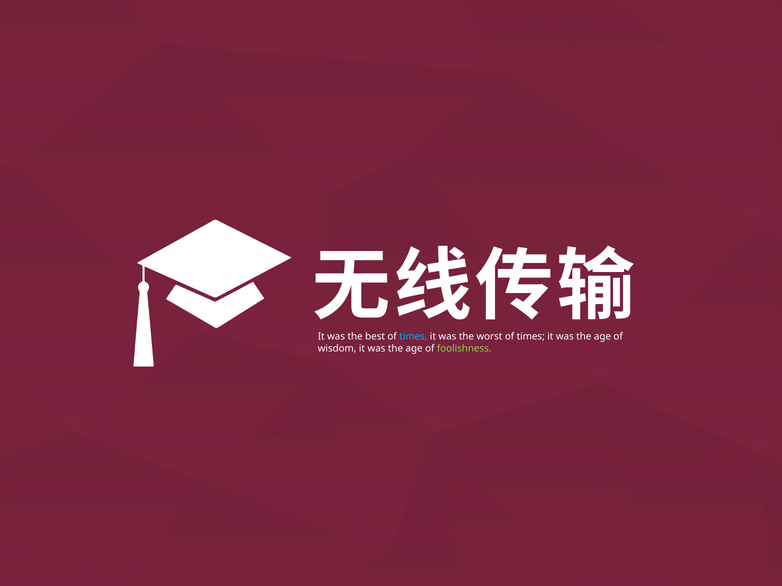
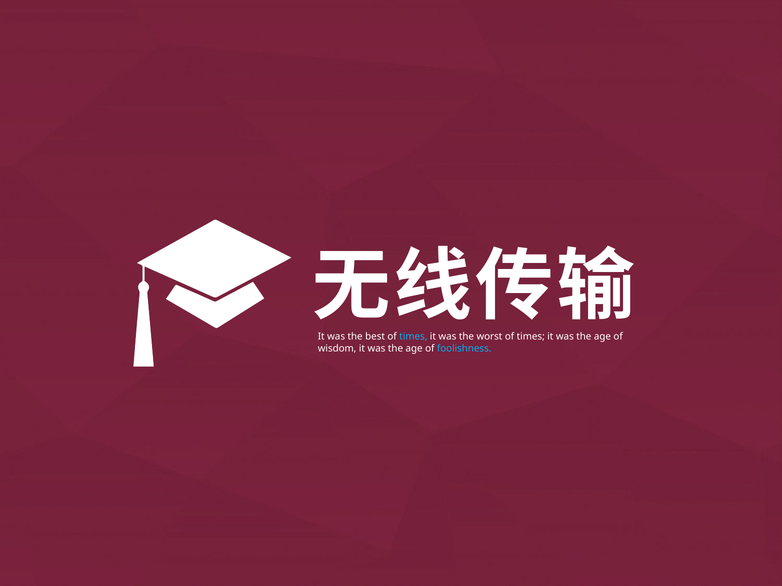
foolishness colour: light green -> light blue (464, 349)
